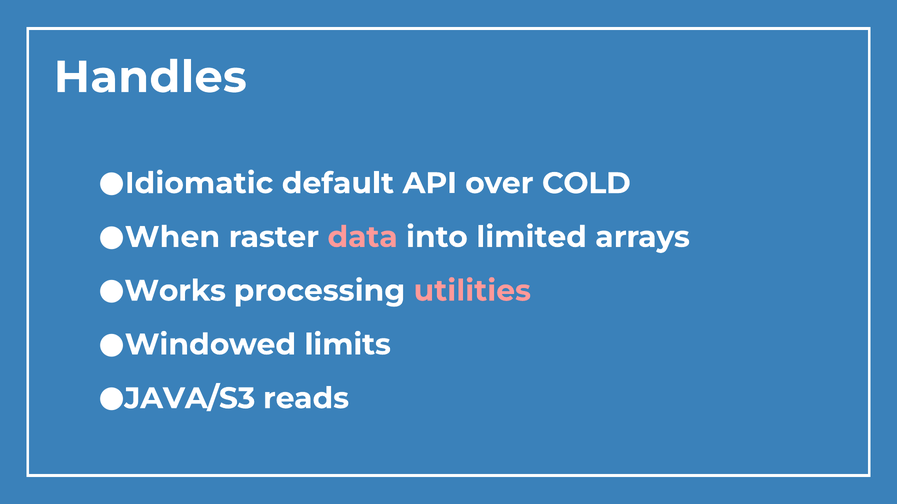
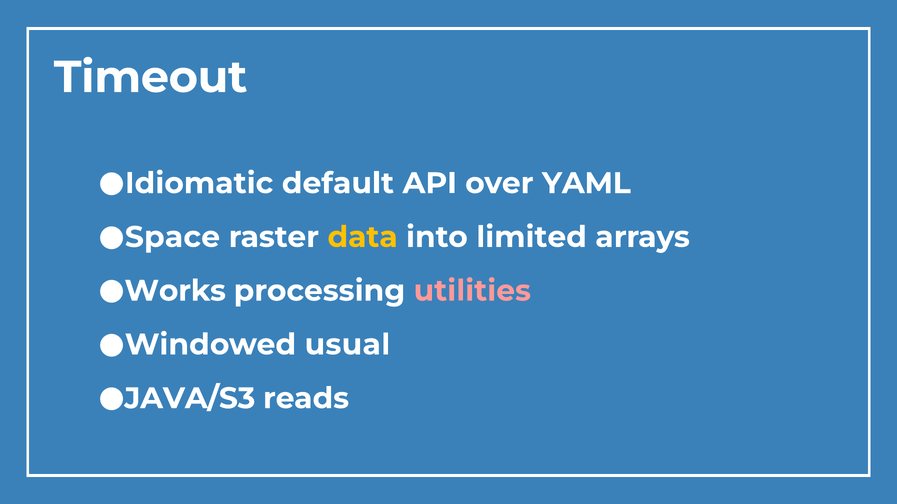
Handles: Handles -> Timeout (151, 77)
COLD: COLD -> YAML (586, 184)
When: When -> Space (172, 237)
data colour: pink -> yellow (363, 237)
limits: limits -> usual (347, 345)
